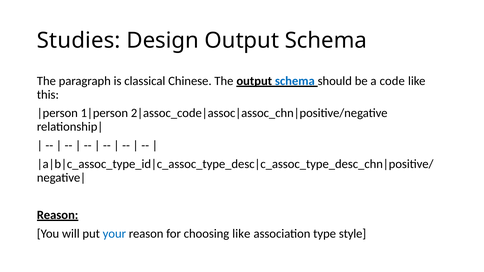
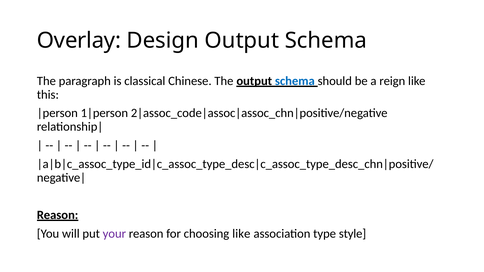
Studies: Studies -> Overlay (79, 41)
code: code -> reign (392, 81)
your colour: blue -> purple (114, 234)
